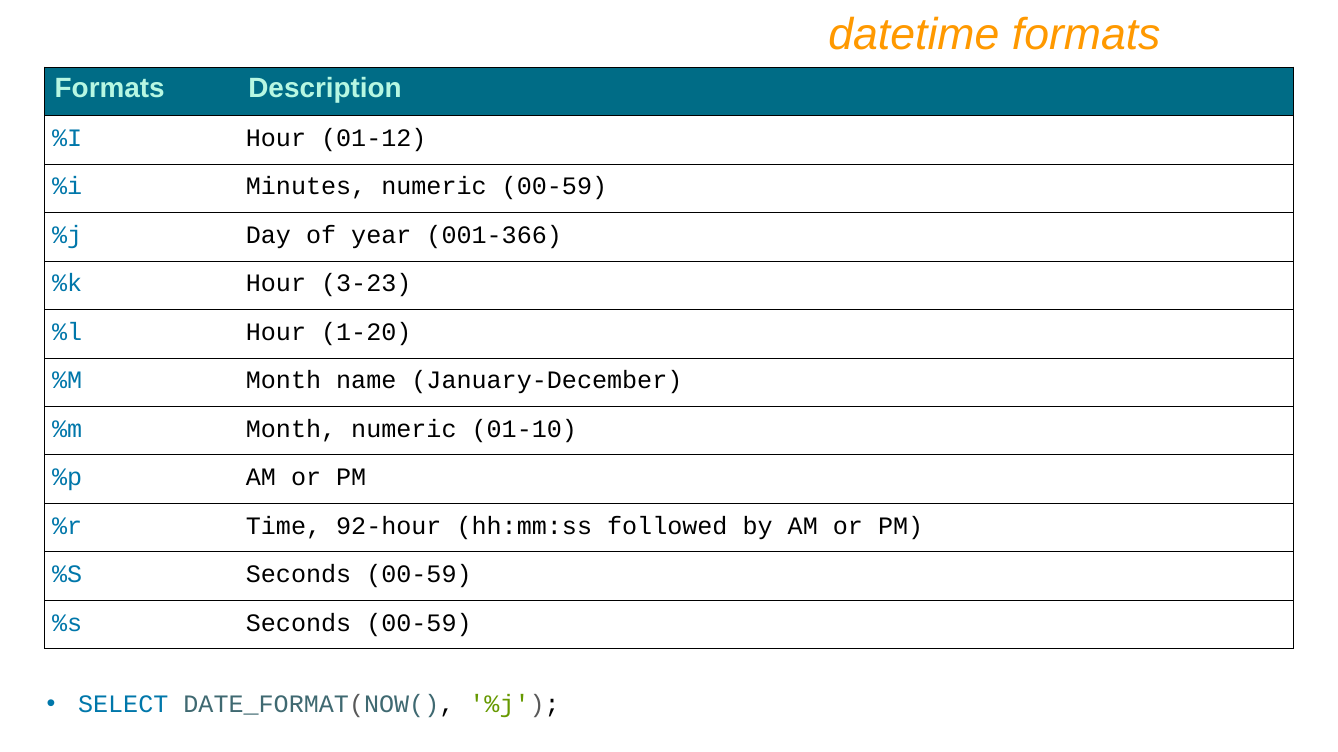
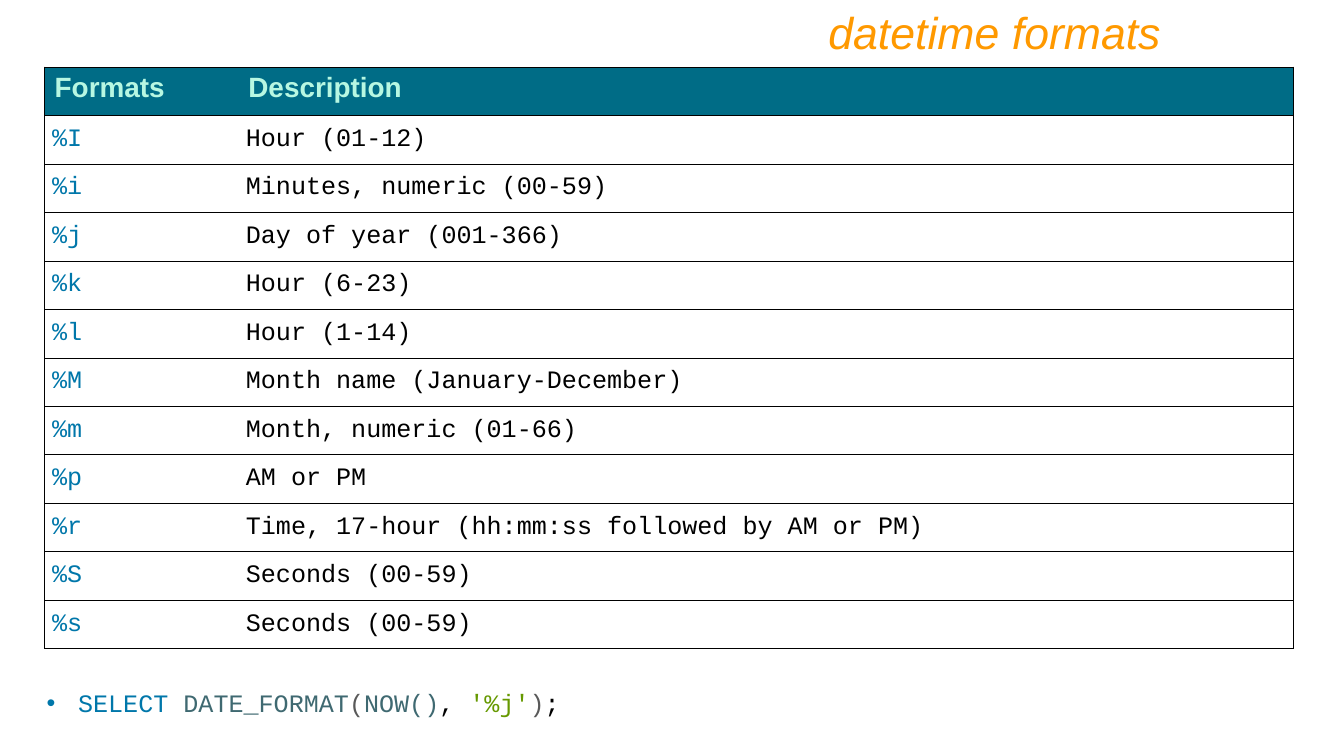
3-23: 3-23 -> 6-23 (366, 284)
1-20: 1-20 -> 1-14 (366, 332)
01-10: 01-10 -> 01-66 (524, 429)
92-hour: 92-hour -> 17-hour (389, 526)
